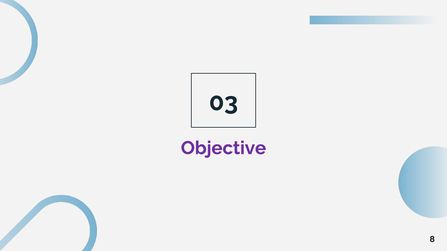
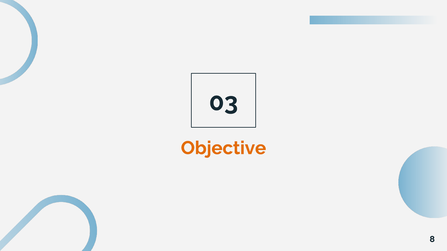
Objective colour: purple -> orange (223, 148)
